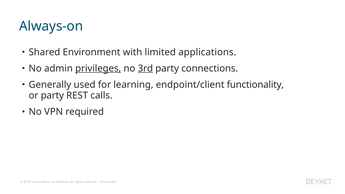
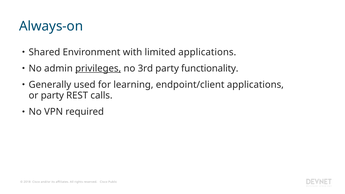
3rd underline: present -> none (145, 68)
connections: connections -> functionality (210, 68)
endpoint/client functionality: functionality -> applications (255, 85)
